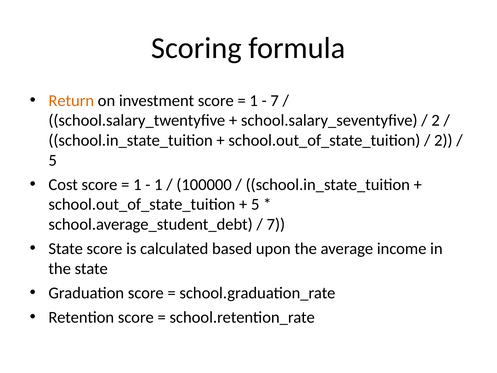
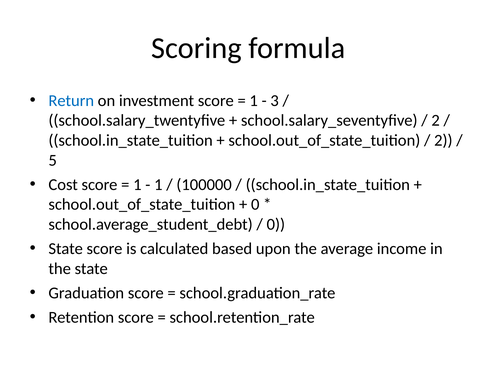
Return colour: orange -> blue (71, 101)
7: 7 -> 3 (275, 101)
5: 5 -> 0 (255, 204)
7: 7 -> 0 (276, 224)
